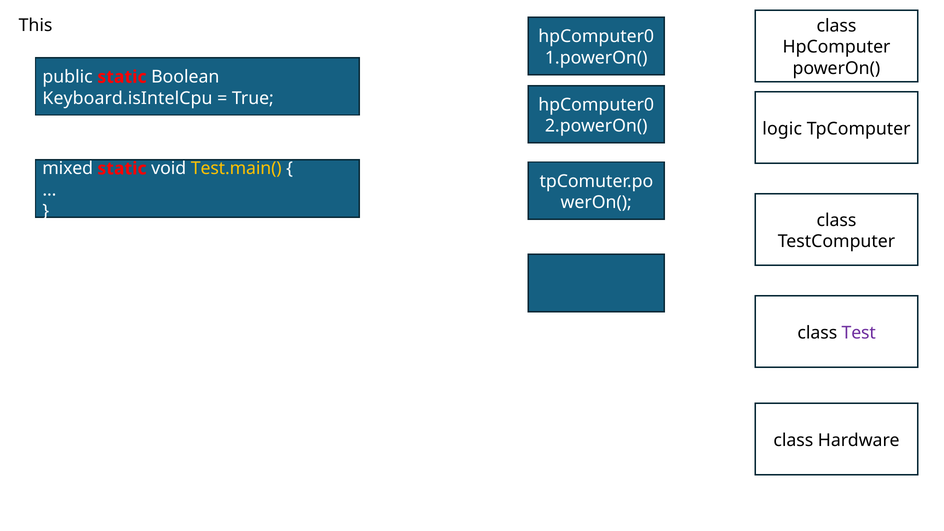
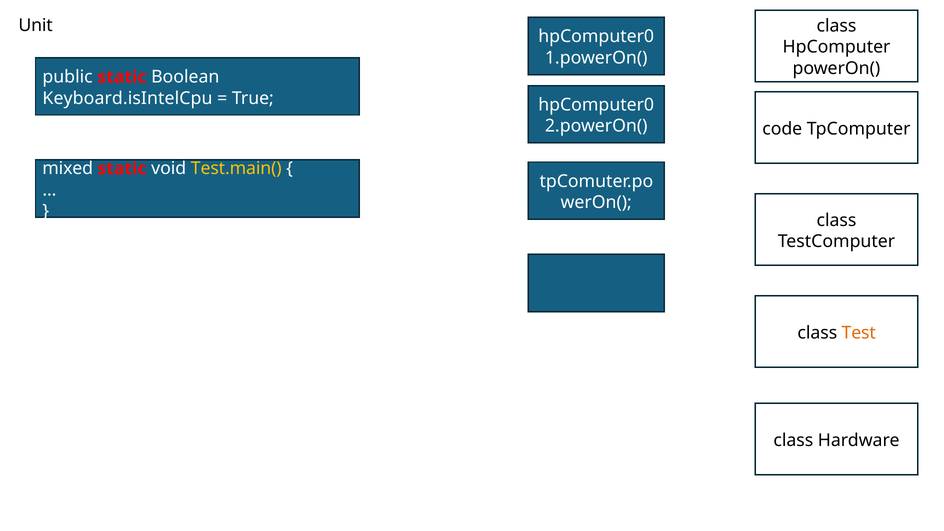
This: This -> Unit (36, 25)
logic: logic -> code (782, 129)
Test colour: purple -> orange (859, 333)
